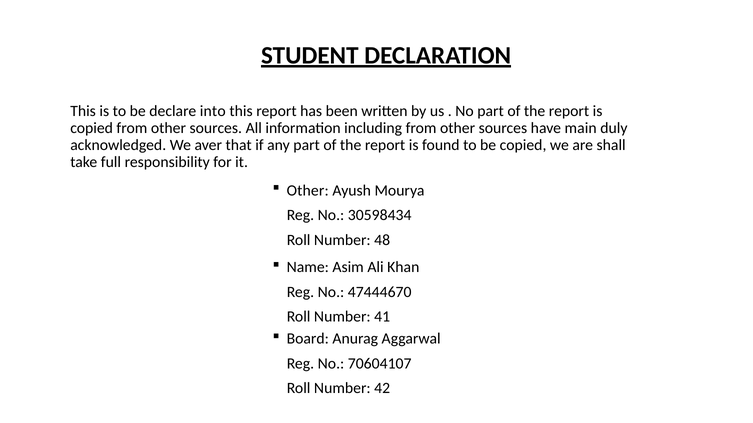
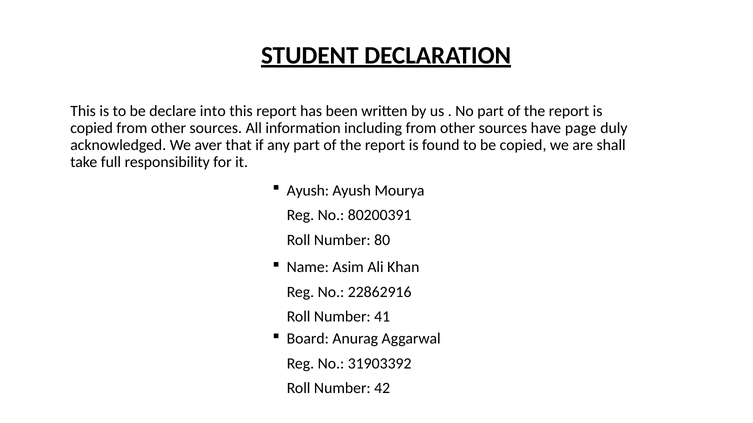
main: main -> page (581, 128)
Other: Other -> Ayush (308, 191)
30598434: 30598434 -> 80200391 (380, 215)
48: 48 -> 80 (382, 240)
47444670: 47444670 -> 22862916 (380, 292)
70604107: 70604107 -> 31903392 (380, 364)
